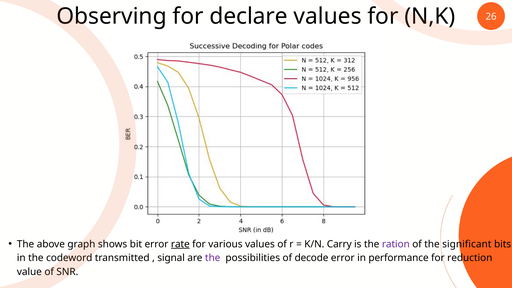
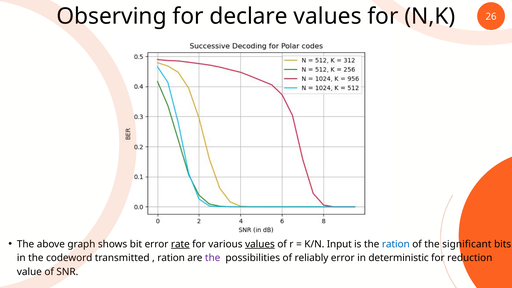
values underline: none -> present (260, 244)
Carry: Carry -> Input (339, 244)
ration colour: purple -> blue (396, 244)
signal: signal -> ration (171, 258)
decode: decode -> reliably (311, 258)
performance: performance -> deterministic (399, 258)
